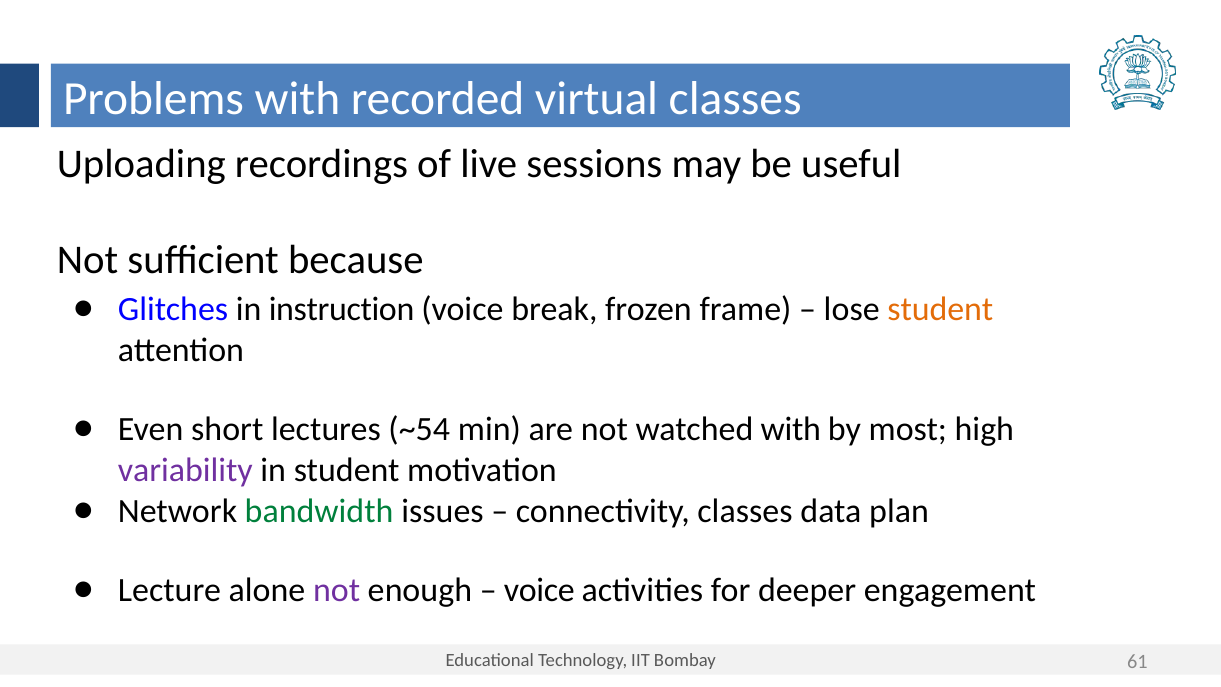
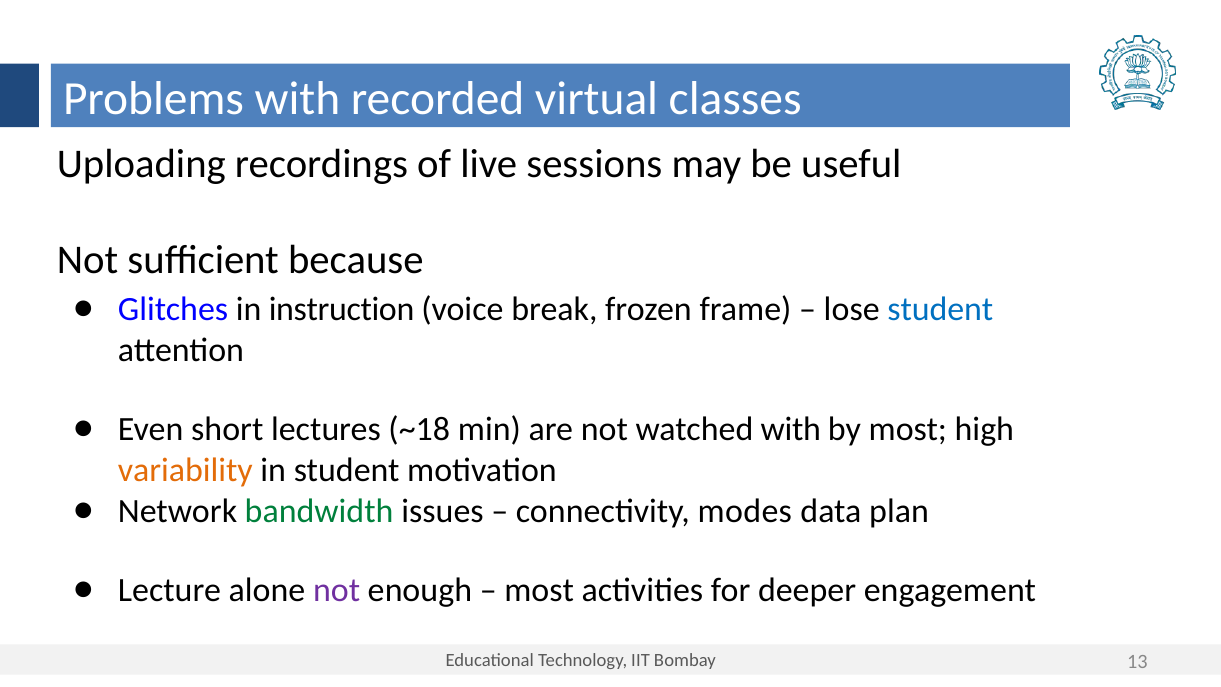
student colour: orange -> blue (940, 309)
~54: ~54 -> ~18 (419, 429)
variability colour: purple -> orange (185, 470)
connectivity classes: classes -> modes (745, 511)
voice: voice -> most (539, 590)
61: 61 -> 13 (1137, 662)
